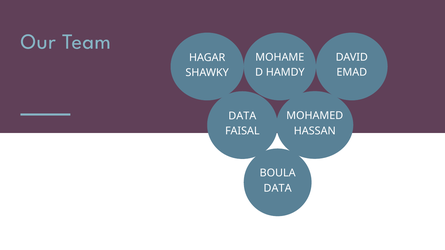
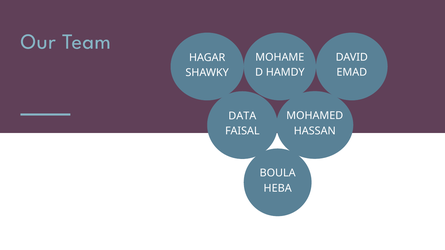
DATA: DATA -> HEBA (278, 188)
